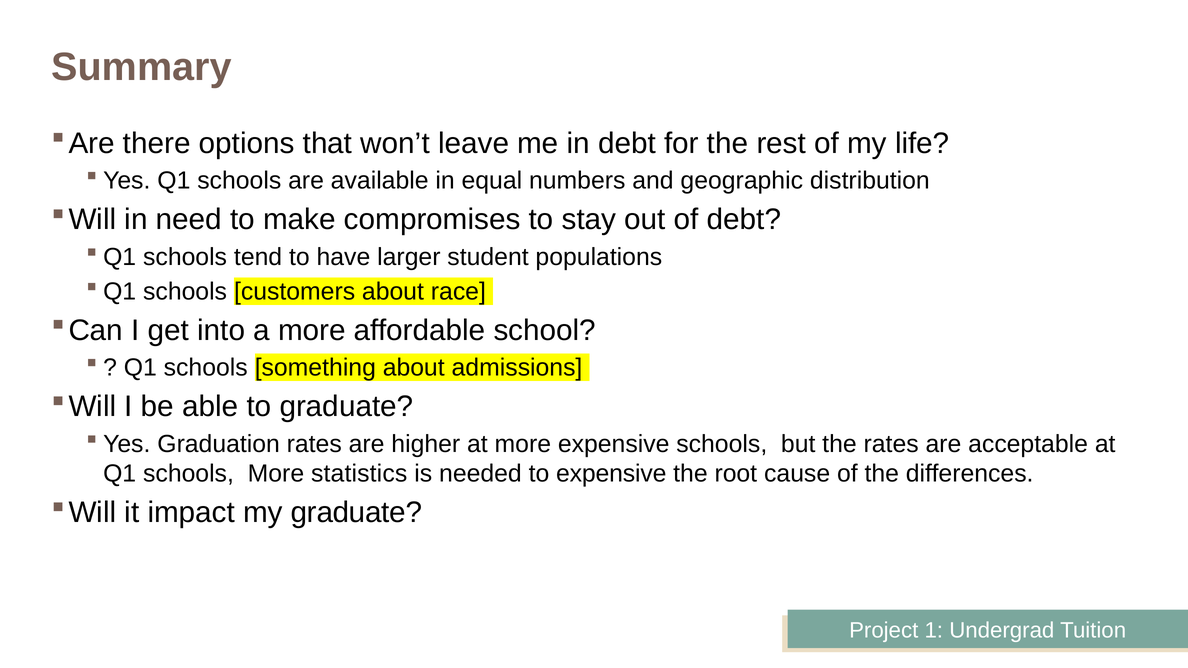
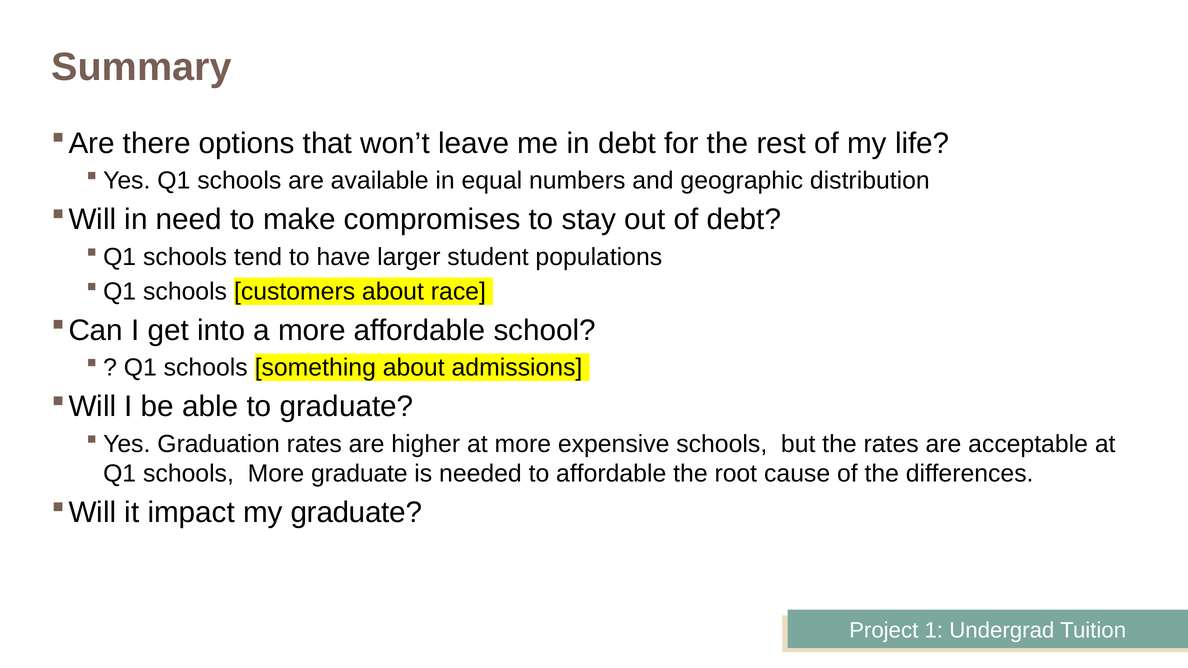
More statistics: statistics -> graduate (359, 474)
to expensive: expensive -> affordable (611, 474)
